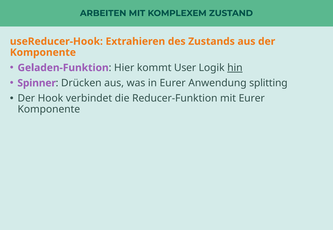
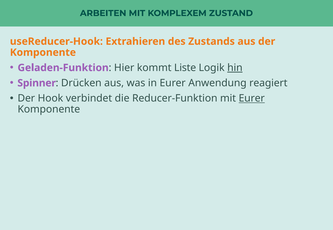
User: User -> Liste (185, 68)
splitting: splitting -> reagiert (268, 83)
Eurer underline: none -> present (252, 99)
